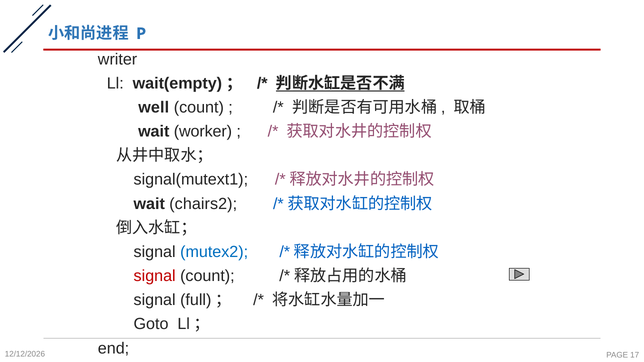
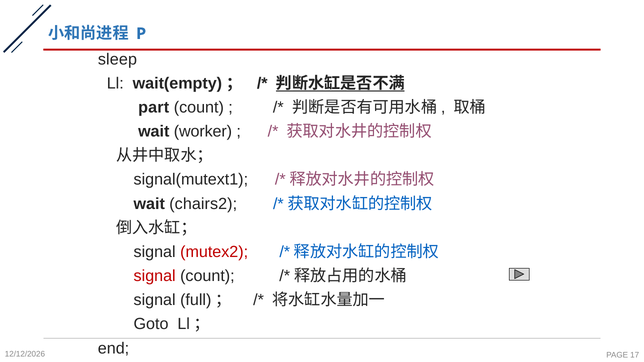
writer: writer -> sleep (117, 59)
well: well -> part (154, 108)
mutex2 colour: blue -> red (214, 252)
